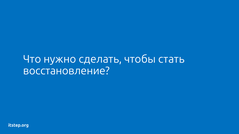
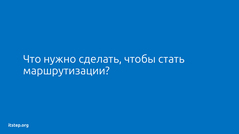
восстановление: восстановление -> маршрутизации (66, 71)
